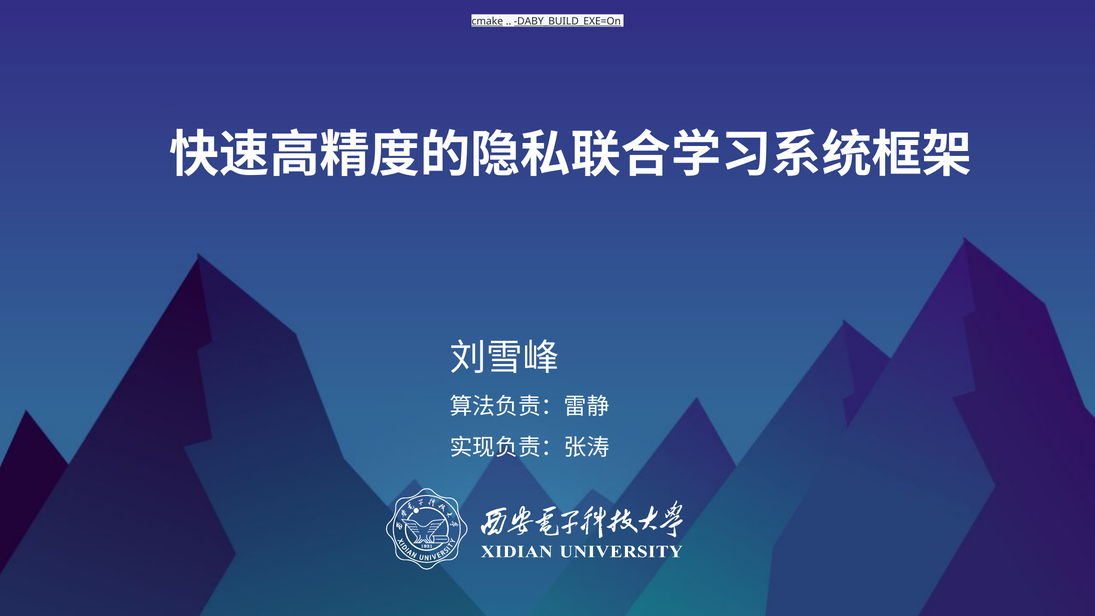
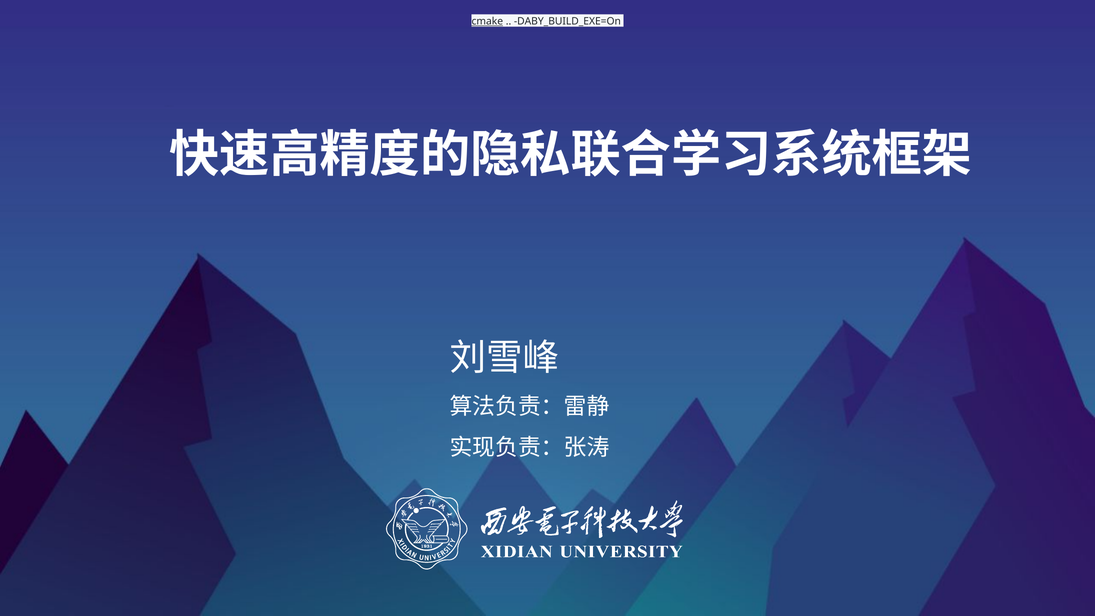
DABY_BUILD_EXE=On underline: present -> none (567, 21)
